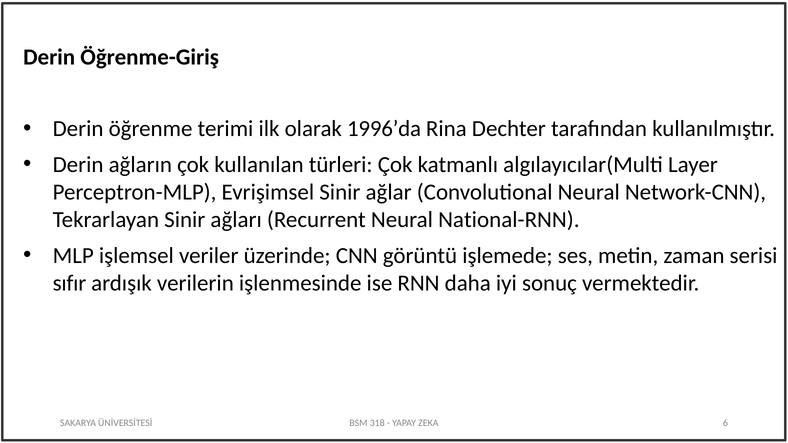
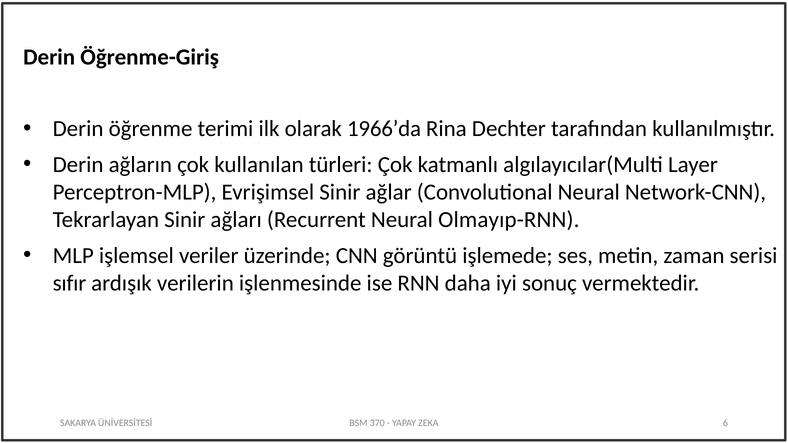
1996’da: 1996’da -> 1966’da (384, 129)
National-RNN: National-RNN -> Olmayıp-RNN (509, 220)
318: 318 -> 370 (377, 423)
